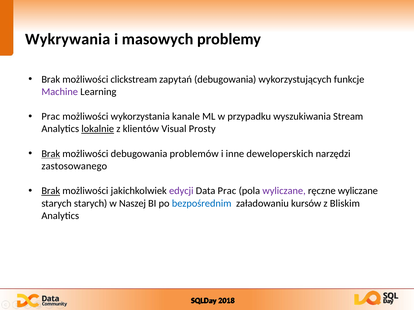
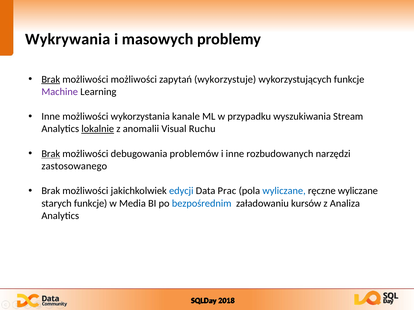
Brak underline: none -> present (51, 79)
możliwości clickstream: clickstream -> możliwości (134, 79)
zapytań debugowania: debugowania -> wykorzystuje (225, 79)
Prac: Prac -> Inne (51, 117)
klientów: klientów -> anomalii (141, 129)
Prosty: Prosty -> Ruchu (202, 129)
deweloperskich: deweloperskich -> rozbudowanych (280, 154)
Brak underline: present -> none (51, 191)
edycji colour: purple -> blue (181, 191)
wyliczane colour: purple -> blue (284, 191)
starych starych: starych -> funkcje (91, 204)
Naszej: Naszej -> Media (132, 204)
Bliskim: Bliskim -> Analiza (345, 204)
